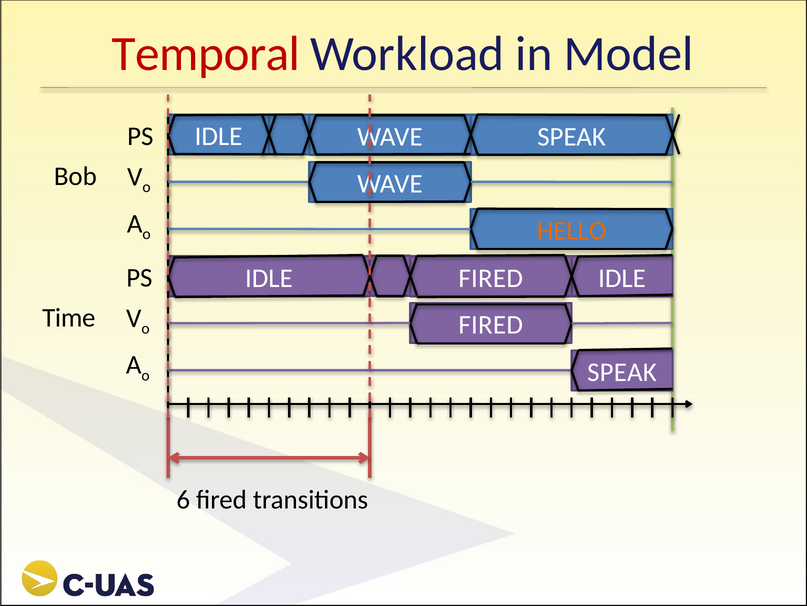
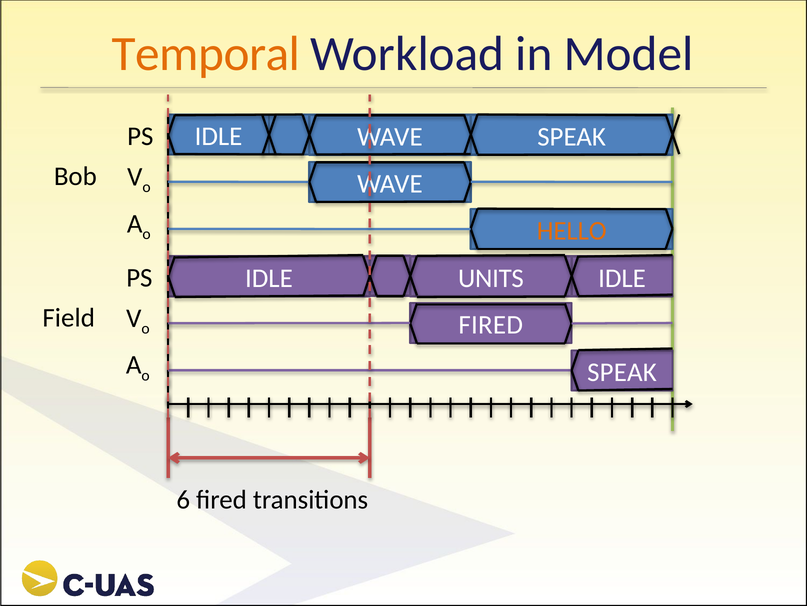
Temporal colour: red -> orange (206, 54)
FIRED: FIRED -> UNITS (491, 278)
Time: Time -> Field (69, 317)
